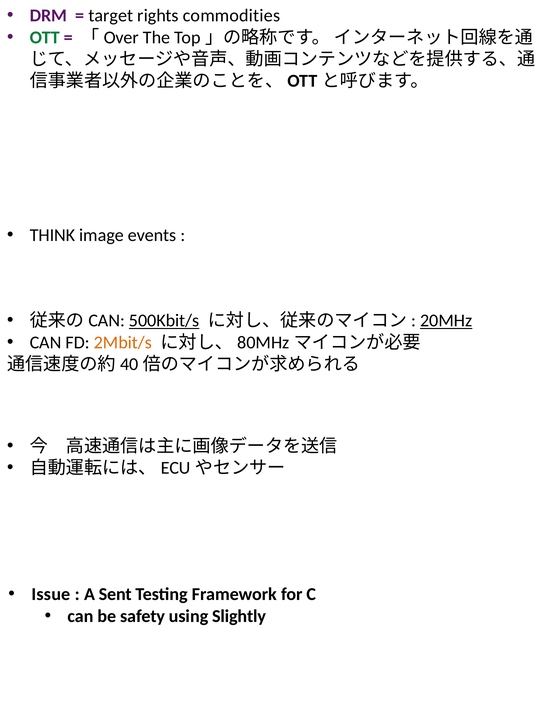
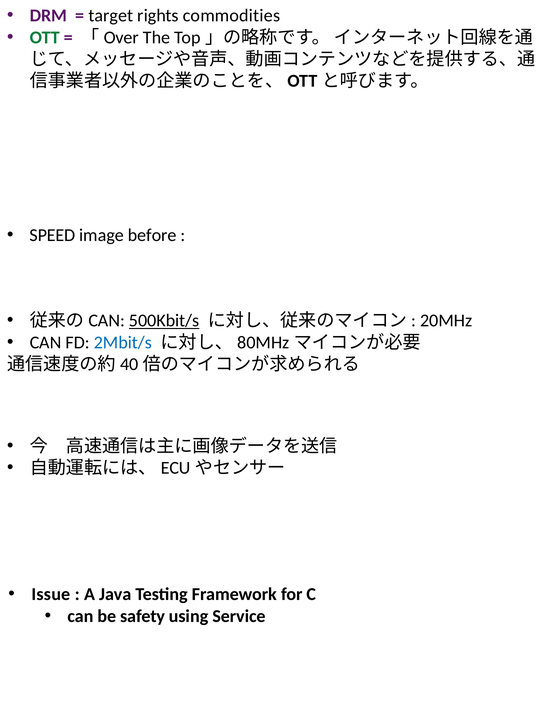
THINK: THINK -> SPEED (52, 235)
events: events -> before (152, 235)
20MHz underline: present -> none (446, 321)
2Mbit/s colour: orange -> blue (123, 342)
Sent: Sent -> Java (115, 594)
Slightly: Slightly -> Service (239, 616)
